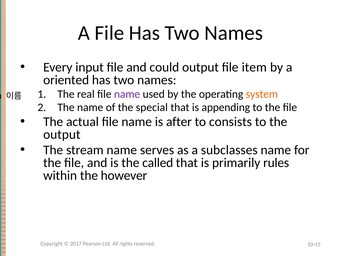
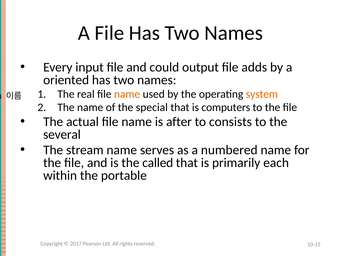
item: item -> adds (254, 67)
name colour: purple -> orange (127, 94)
appending: appending -> computers (226, 107)
output: output -> several (62, 134)
subclasses: subclasses -> numbered (229, 150)
rules: rules -> each (276, 163)
however: however -> portable (124, 175)
